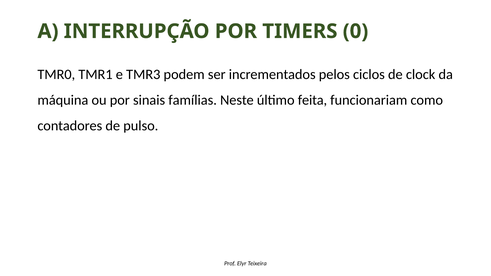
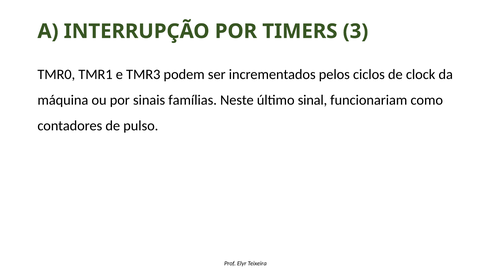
0: 0 -> 3 (356, 31)
feita: feita -> sinal (312, 100)
